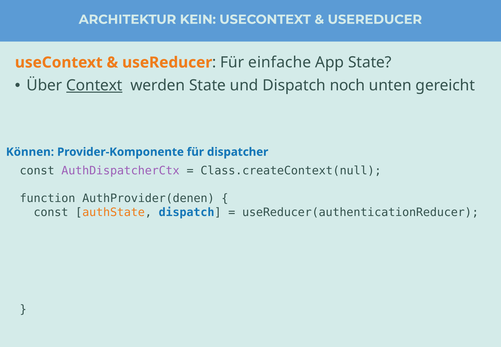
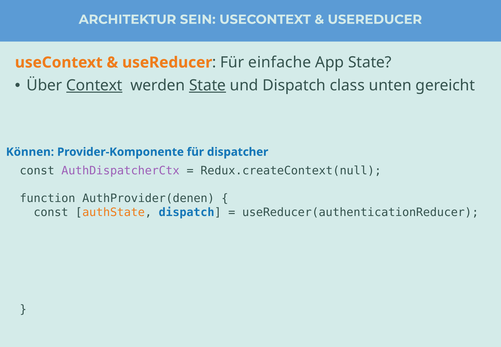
KEIN: KEIN -> SEIN (198, 19)
State underline: none -> present (207, 86)
noch: noch -> class (347, 86)
Class.createContext(null: Class.createContext(null -> Redux.createContext(null (291, 171)
